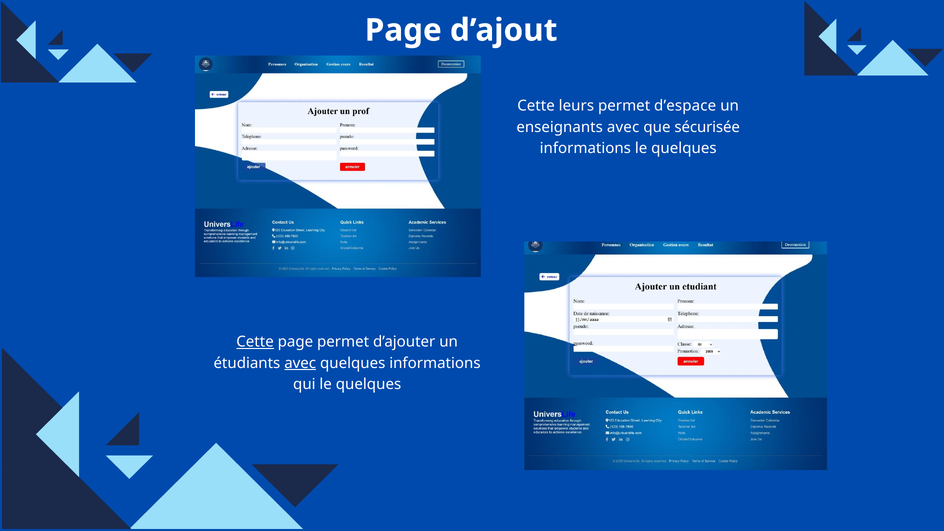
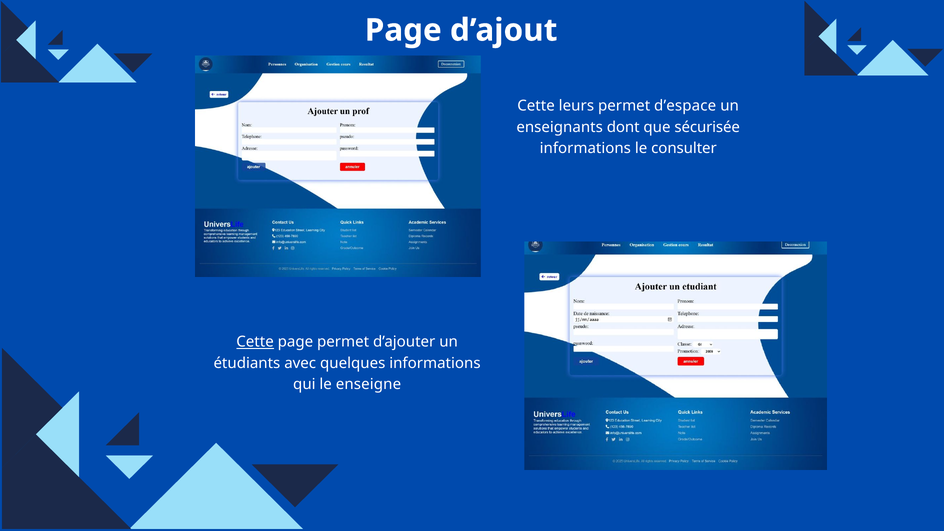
enseignants avec: avec -> dont (623, 127)
informations le quelques: quelques -> consulter (684, 148)
avec underline: present -> none (300, 363)
qui le quelques: quelques -> enseigne (368, 384)
